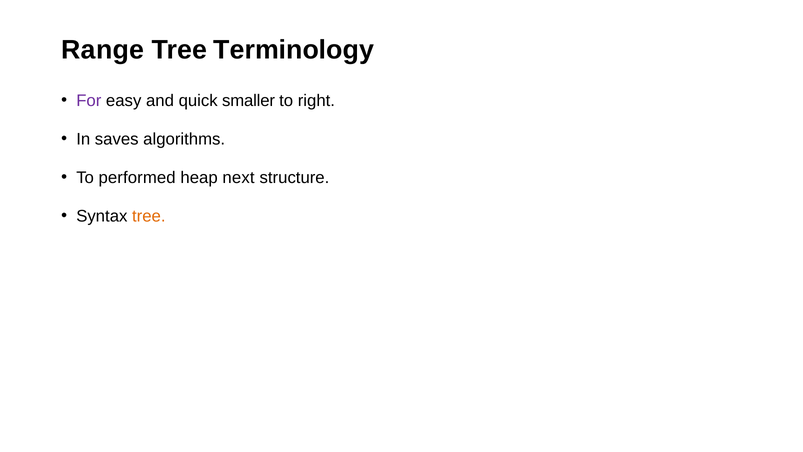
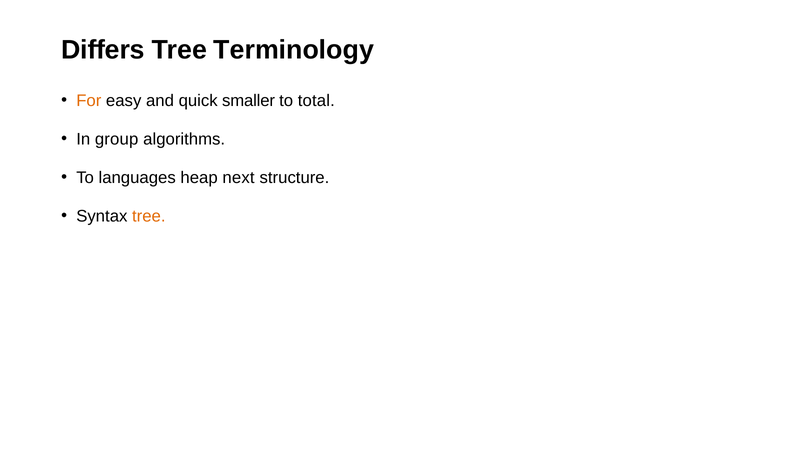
Range: Range -> Differs (103, 50)
For colour: purple -> orange (89, 100)
right: right -> total (316, 100)
saves: saves -> group (117, 139)
performed: performed -> languages (137, 178)
